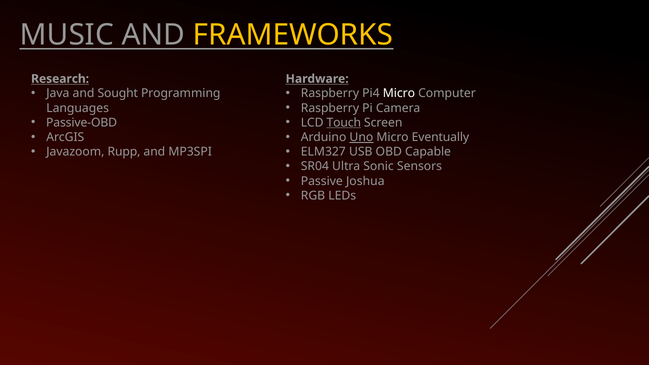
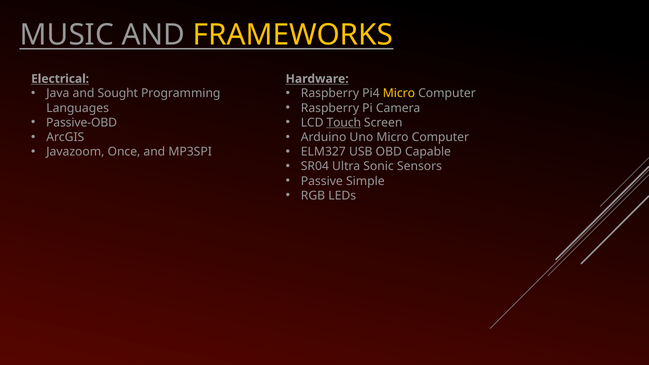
Research: Research -> Electrical (60, 79)
Micro colour: white -> yellow (399, 93)
Uno underline: present -> none (361, 137)
Eventually: Eventually -> Computer (440, 137)
Rupp: Rupp -> Once (124, 152)
Joshua: Joshua -> Simple (365, 181)
